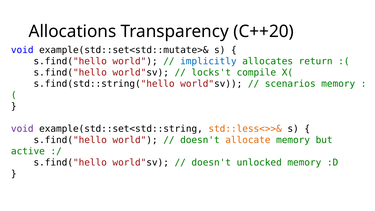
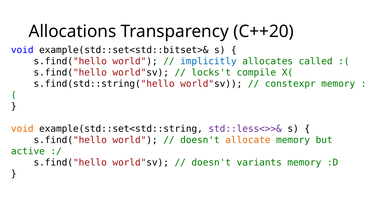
example(std::set<std::mutate>&: example(std::set<std::mutate>& -> example(std::set<std::bitset>& (124, 50)
return: return -> called (316, 61)
scenarios: scenarios -> constexpr (290, 84)
void colour: purple -> orange (22, 129)
std::less<>>& colour: orange -> purple (245, 129)
unlocked: unlocked -> variants (259, 162)
